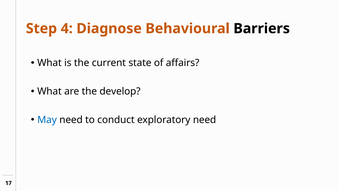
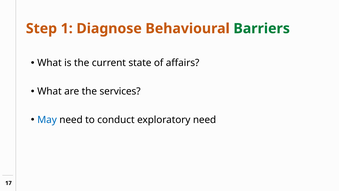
4: 4 -> 1 (67, 28)
Barriers colour: black -> green (262, 28)
develop: develop -> services (120, 91)
